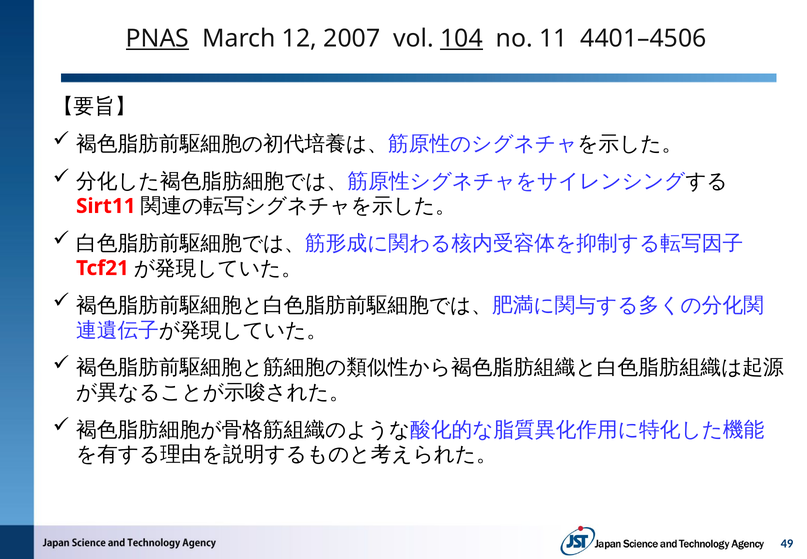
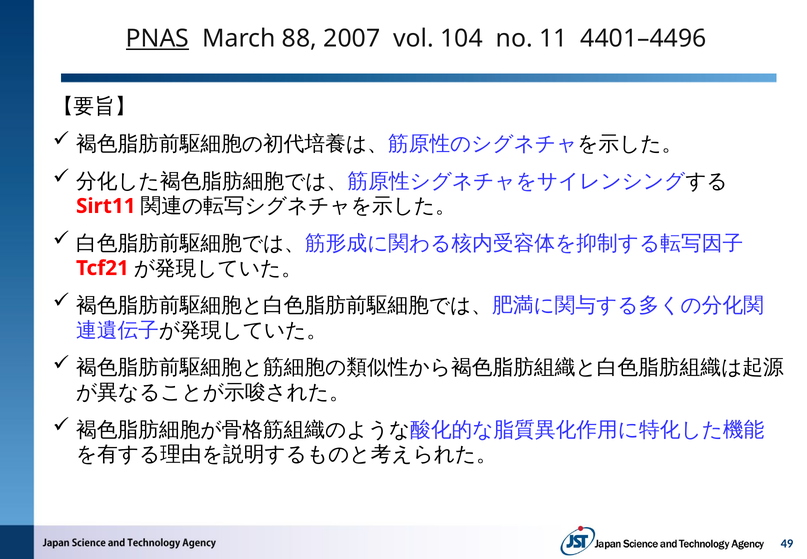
12: 12 -> 88 (300, 39)
104 underline: present -> none (462, 39)
4401–4506: 4401–4506 -> 4401–4496 (643, 39)
